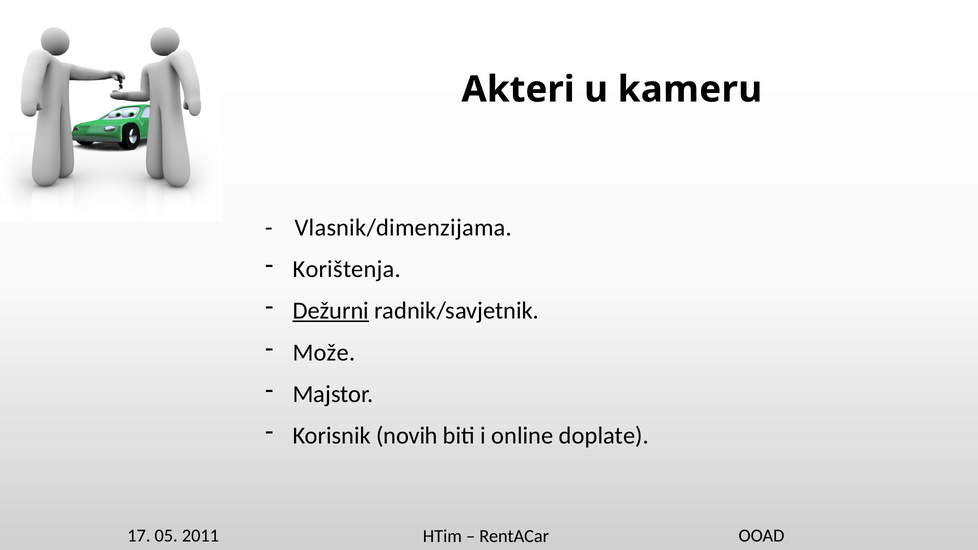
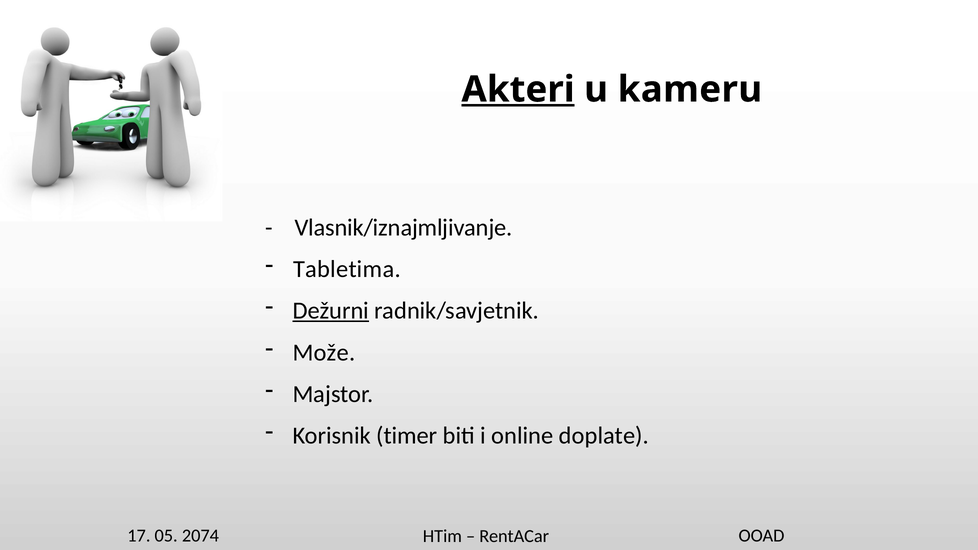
Akteri underline: none -> present (518, 89)
Vlasnik/dimenzijama: Vlasnik/dimenzijama -> Vlasnik/iznajmljivanje (404, 228)
Korištenja: Korištenja -> Tabletima (347, 269)
novih: novih -> timer (407, 436)
2011: 2011 -> 2074 (200, 536)
